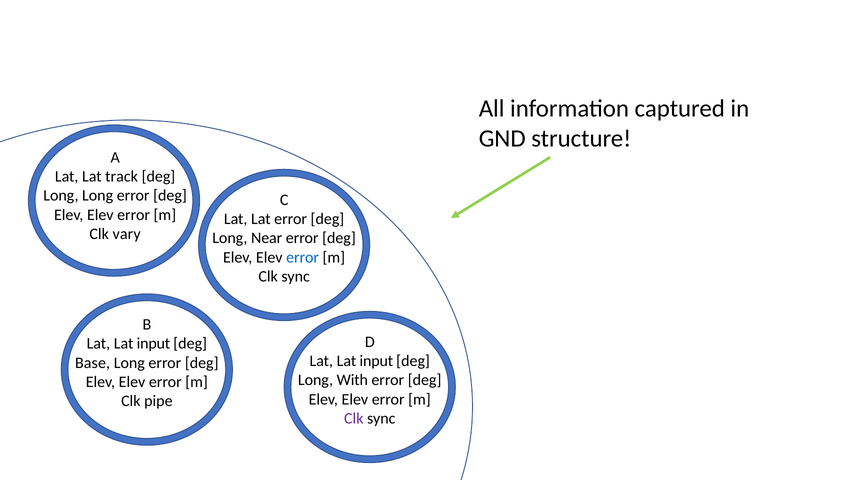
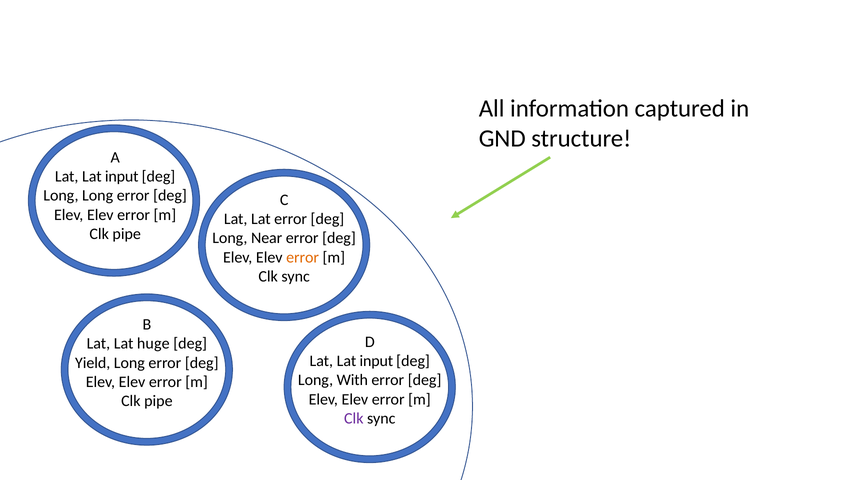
track: track -> input (122, 176)
vary: vary -> pipe (127, 234)
error colour: blue -> orange (303, 257)
input: input -> huge (153, 343)
Base: Base -> Yield (93, 363)
